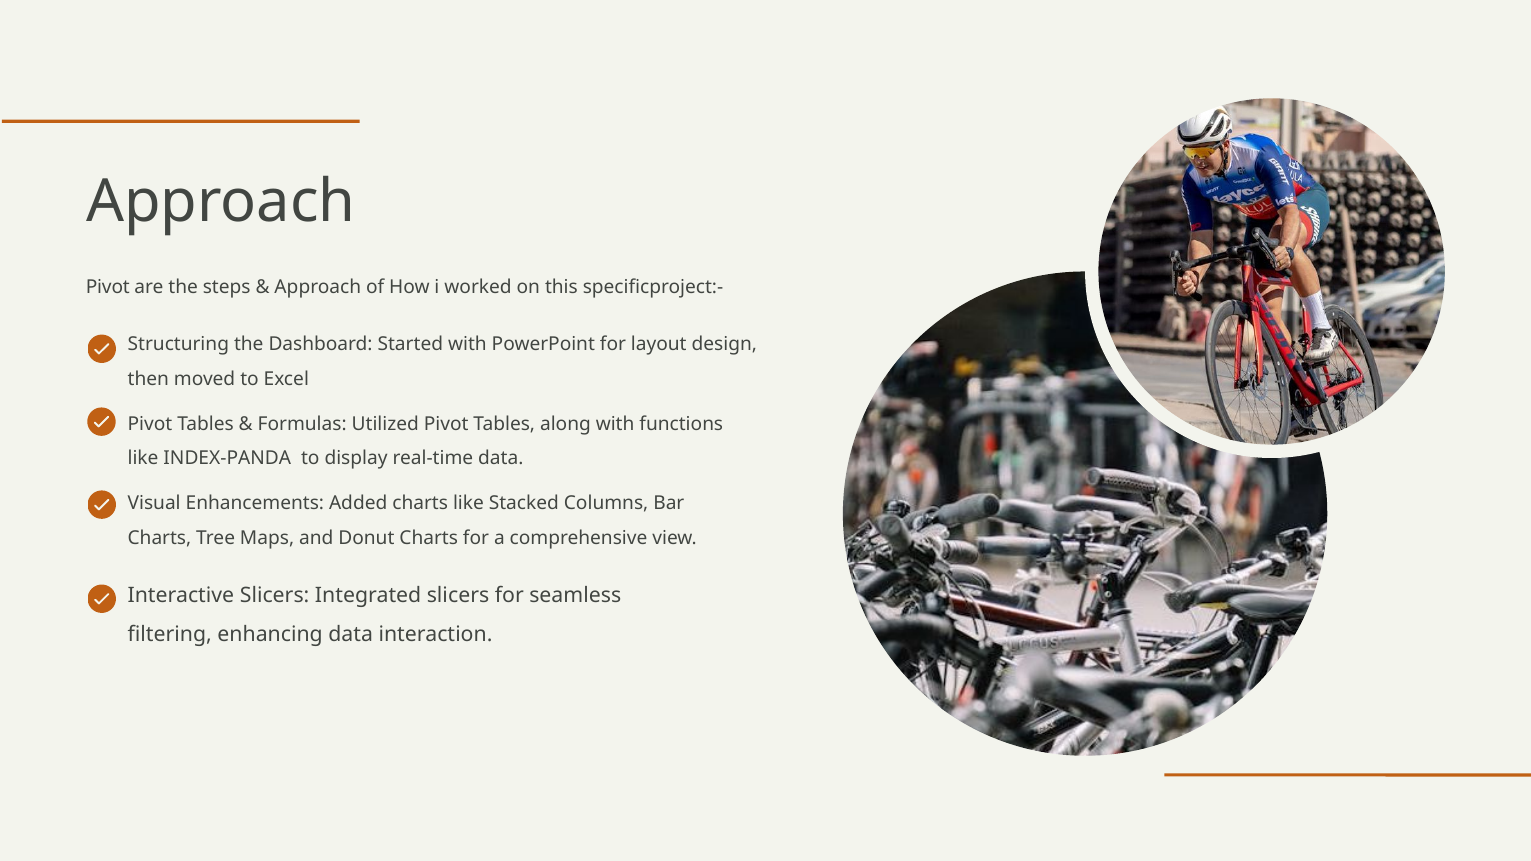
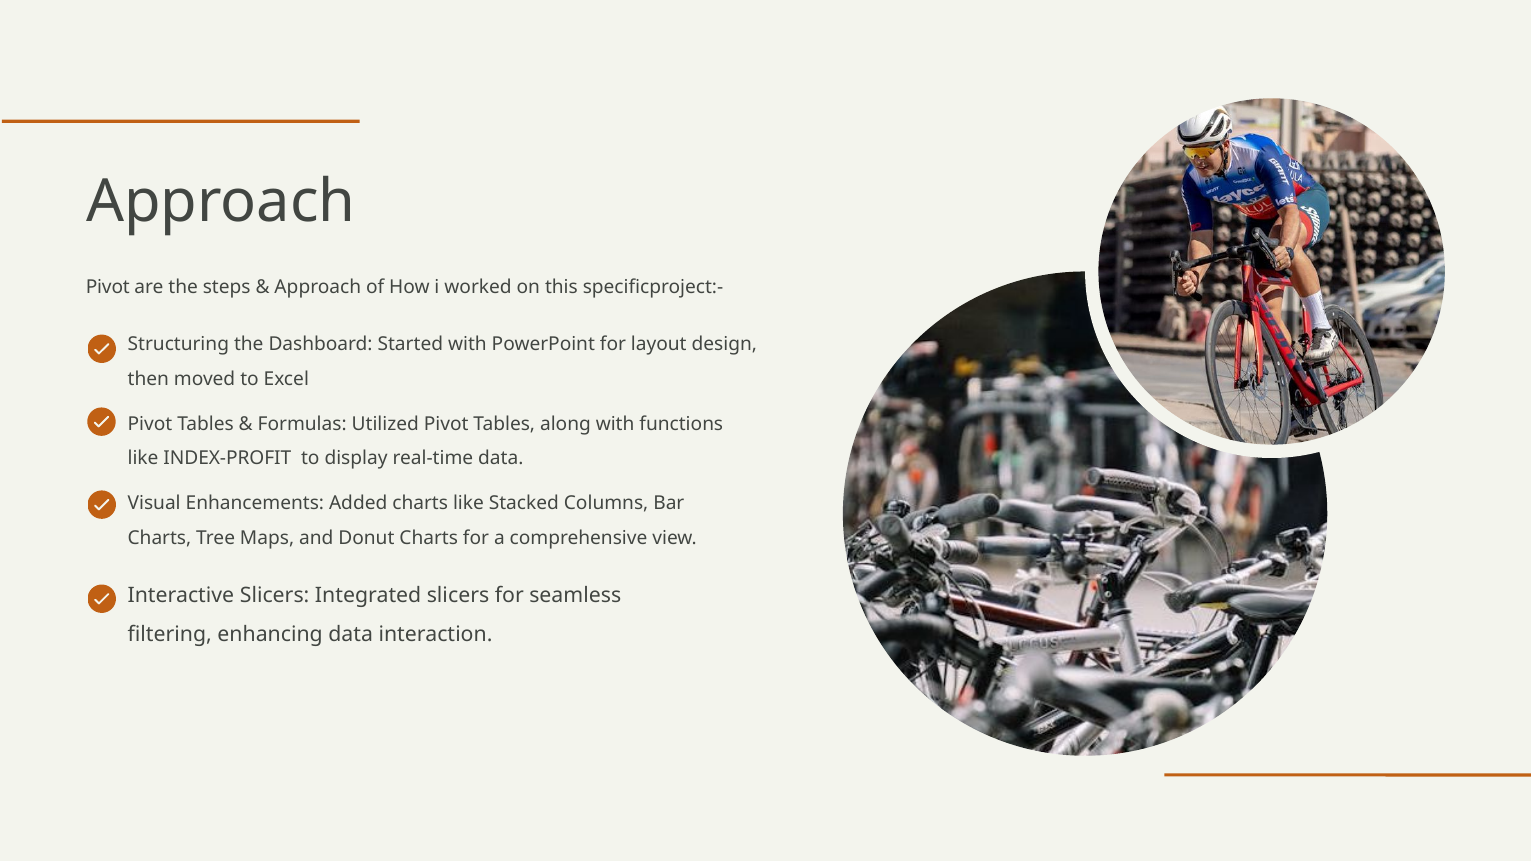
INDEX-PANDA: INDEX-PANDA -> INDEX-PROFIT (227, 458)
